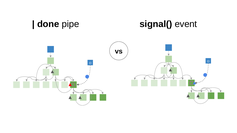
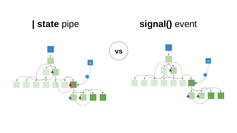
done: done -> state (48, 24)
